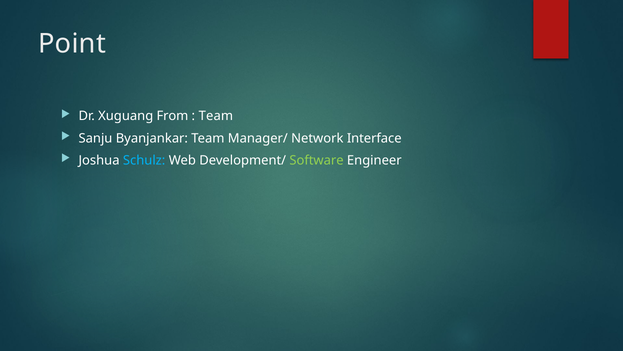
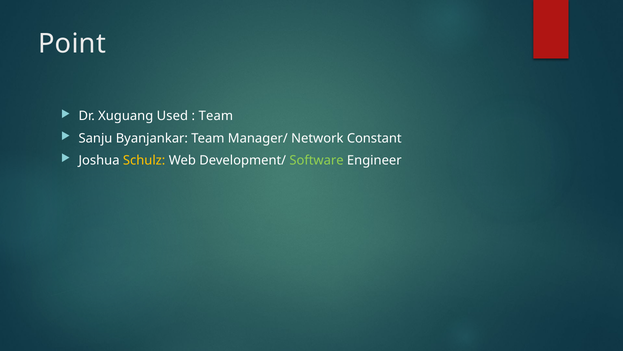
From: From -> Used (172, 116)
Interface: Interface -> Constant (374, 138)
Schulz colour: light blue -> yellow (144, 160)
